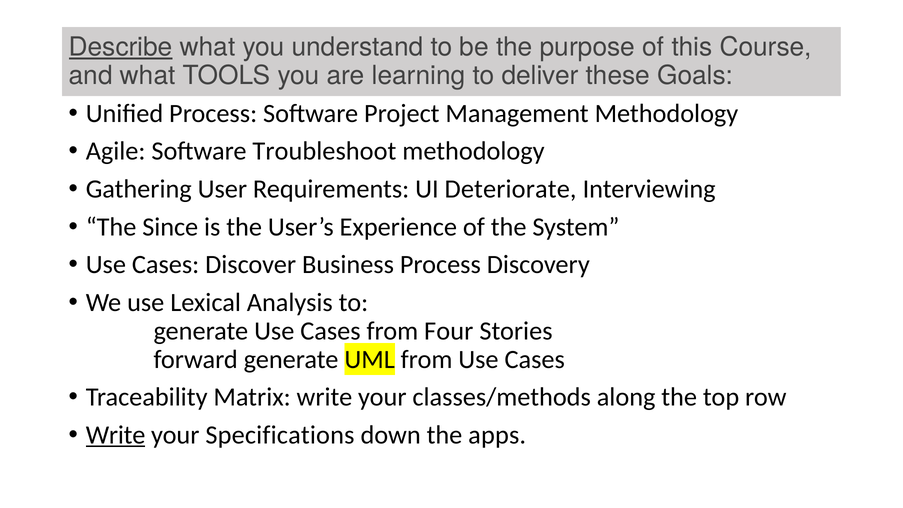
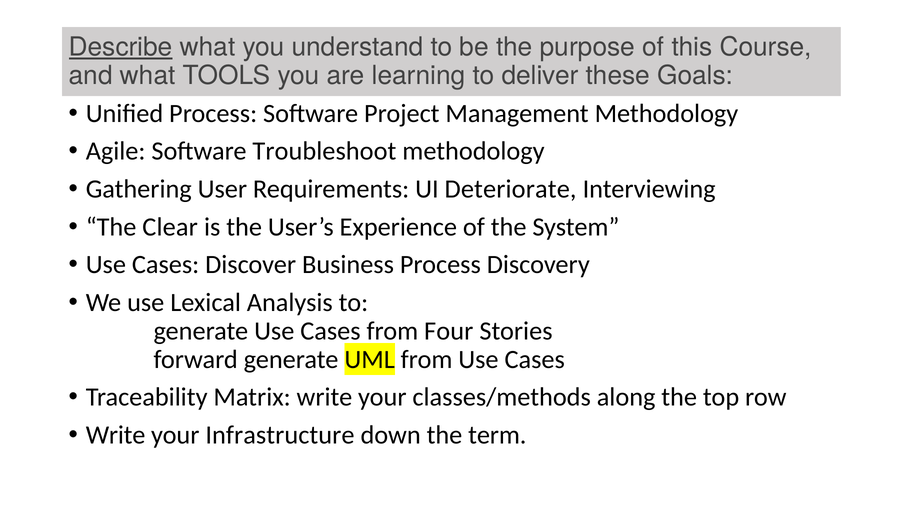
Since: Since -> Clear (170, 227)
Write underline: present -> none (116, 435)
Specifications: Specifications -> Infrastructure (280, 435)
apps: apps -> term (497, 435)
